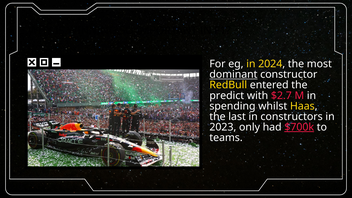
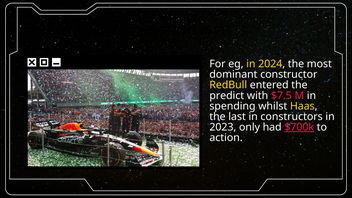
dominant underline: present -> none (233, 74)
$2.7: $2.7 -> $7.5 (281, 96)
teams: teams -> action (226, 138)
